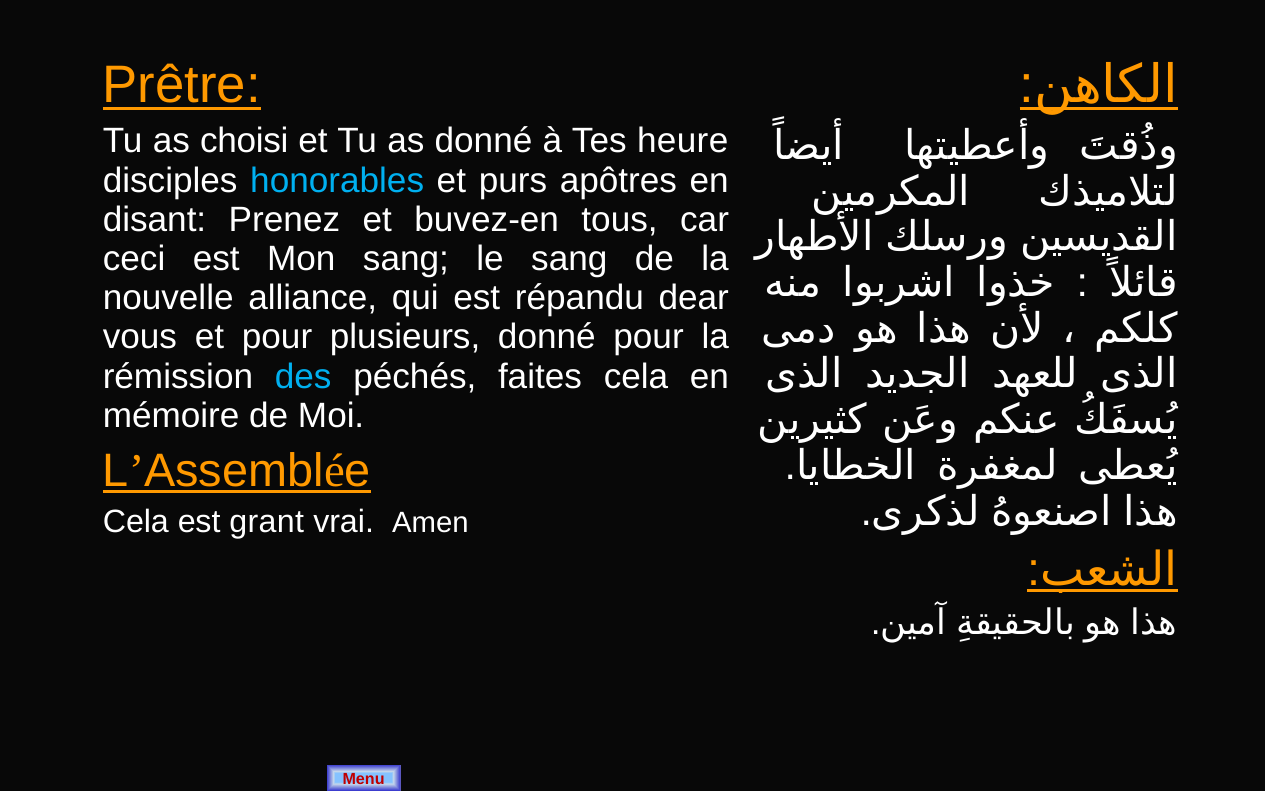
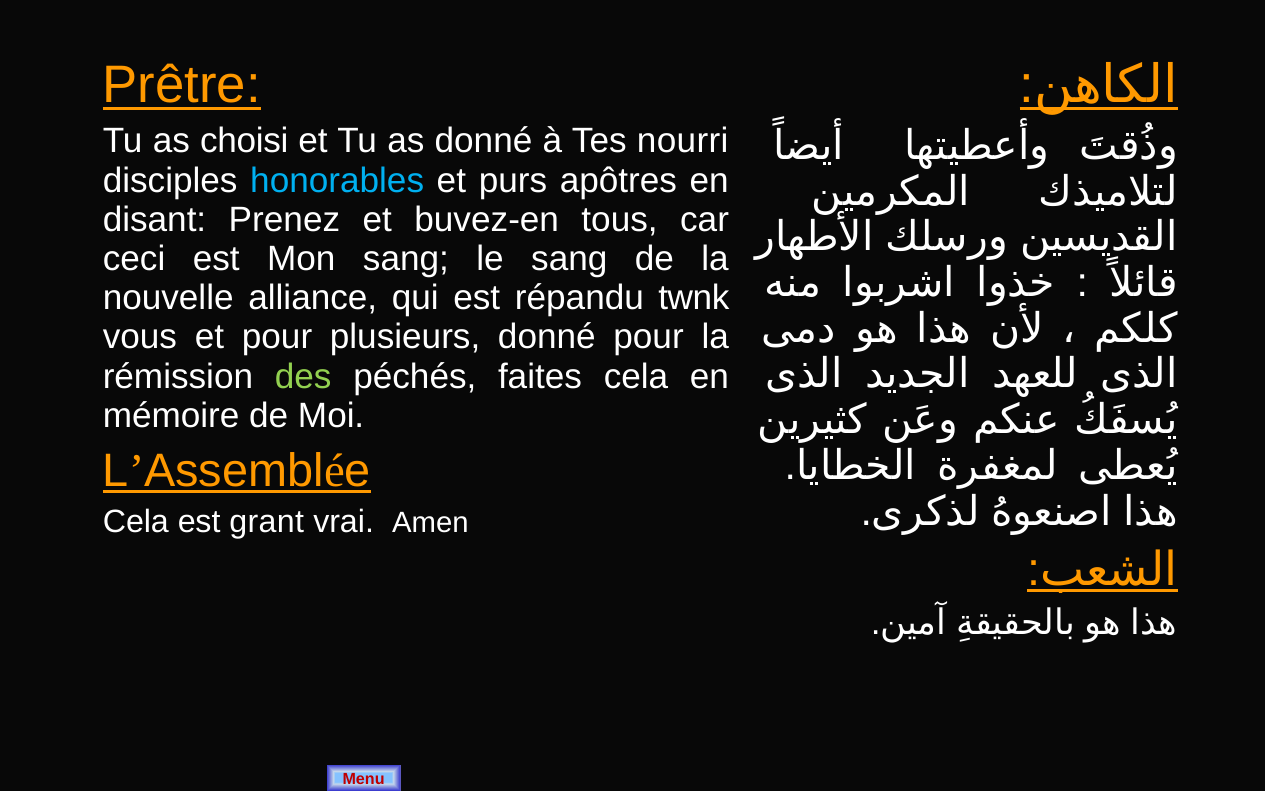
heure: heure -> nourri (683, 141)
dear: dear -> twnk (694, 298)
des colour: light blue -> light green (303, 376)
